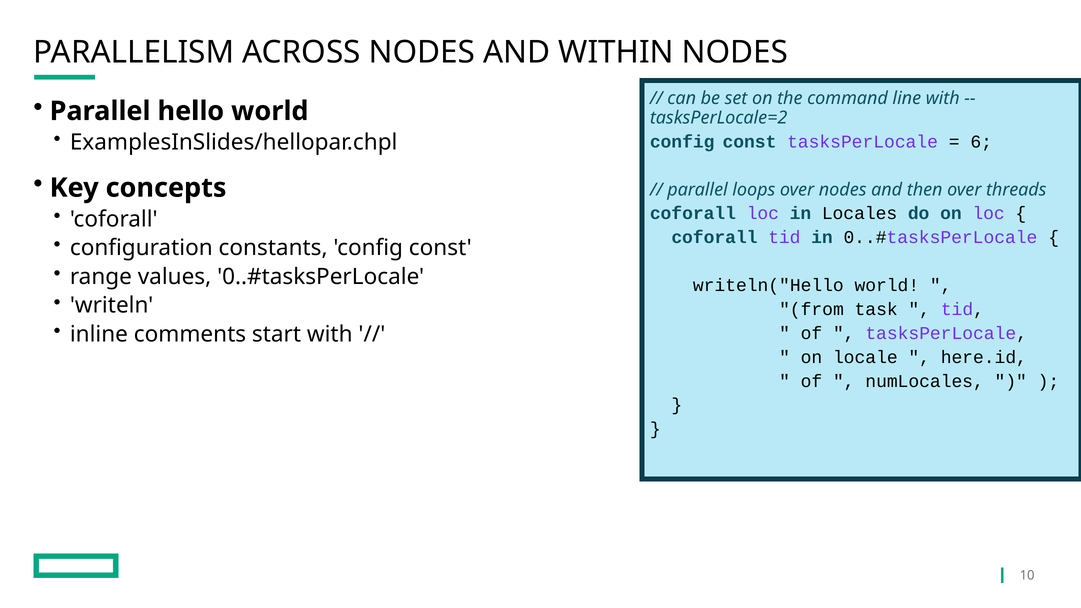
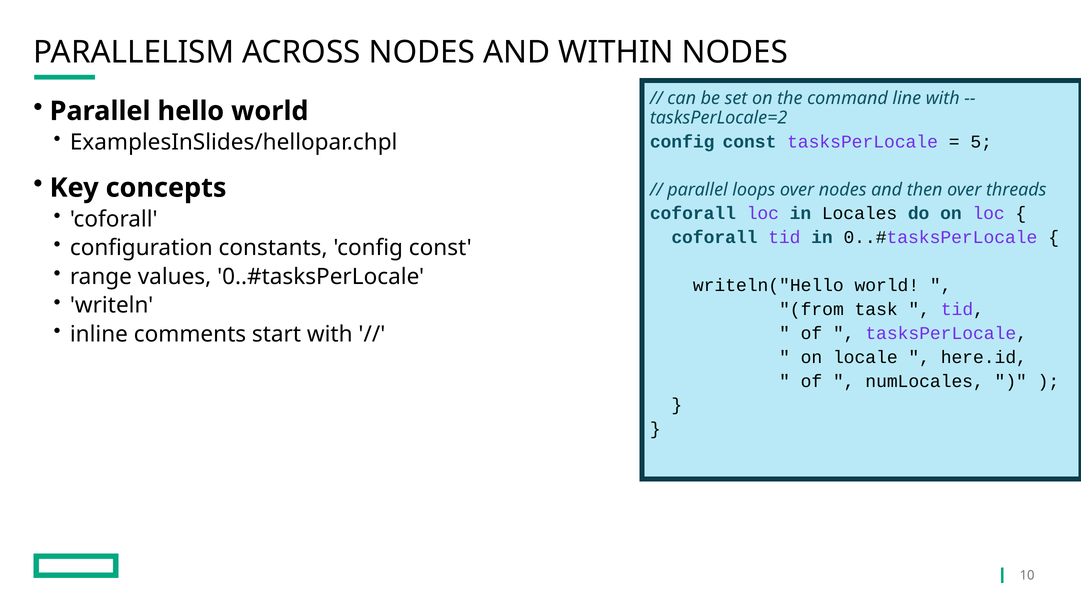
6: 6 -> 5 (981, 142)
